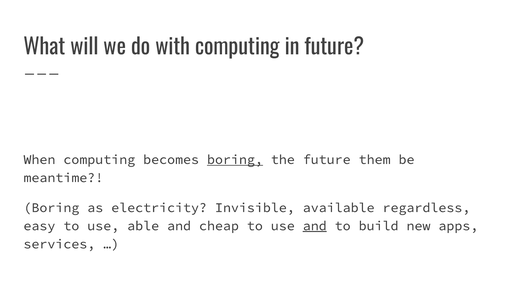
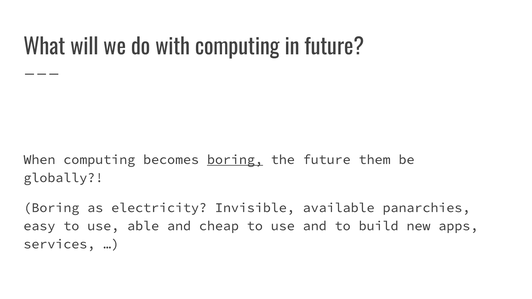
meantime: meantime -> globally (63, 178)
regardless: regardless -> panarchies (426, 208)
and underline: present -> none (315, 226)
